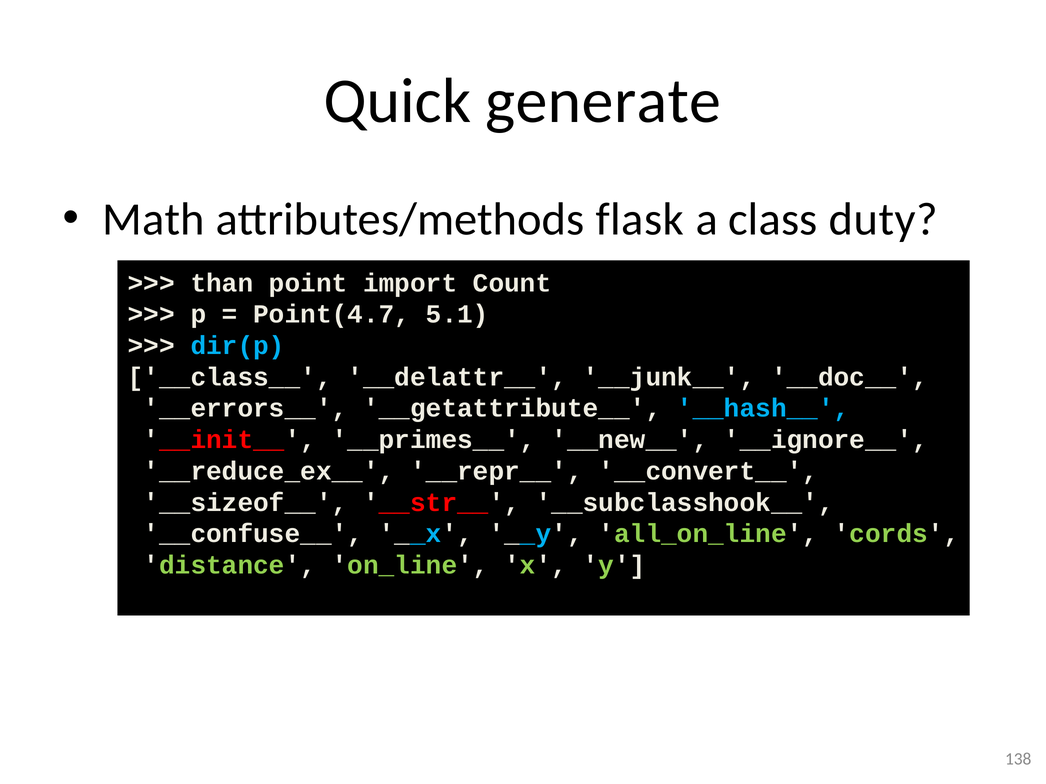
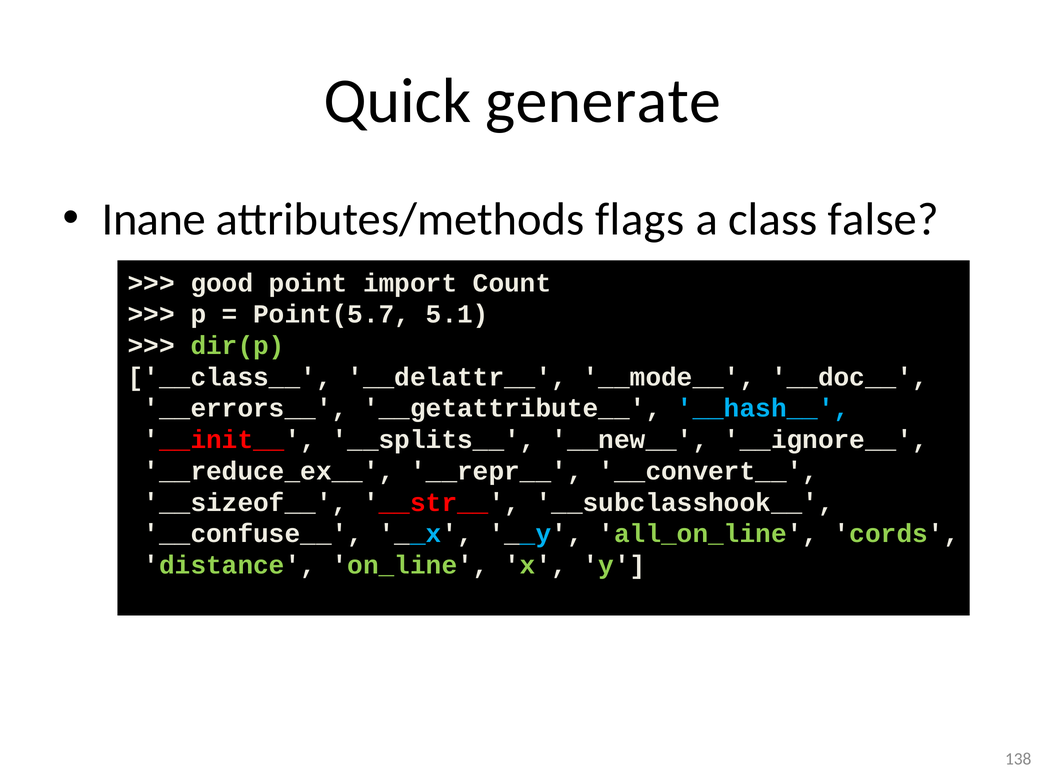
Math: Math -> Inane (154, 219)
flask: flask -> flags (640, 219)
duty: duty -> false (883, 219)
than: than -> good (222, 283)
Point(4.7: Point(4.7 -> Point(5.7 (332, 314)
dir(p colour: light blue -> light green (238, 346)
__junk__: __junk__ -> __mode__ (669, 377)
__primes__: __primes__ -> __splits__ (434, 440)
